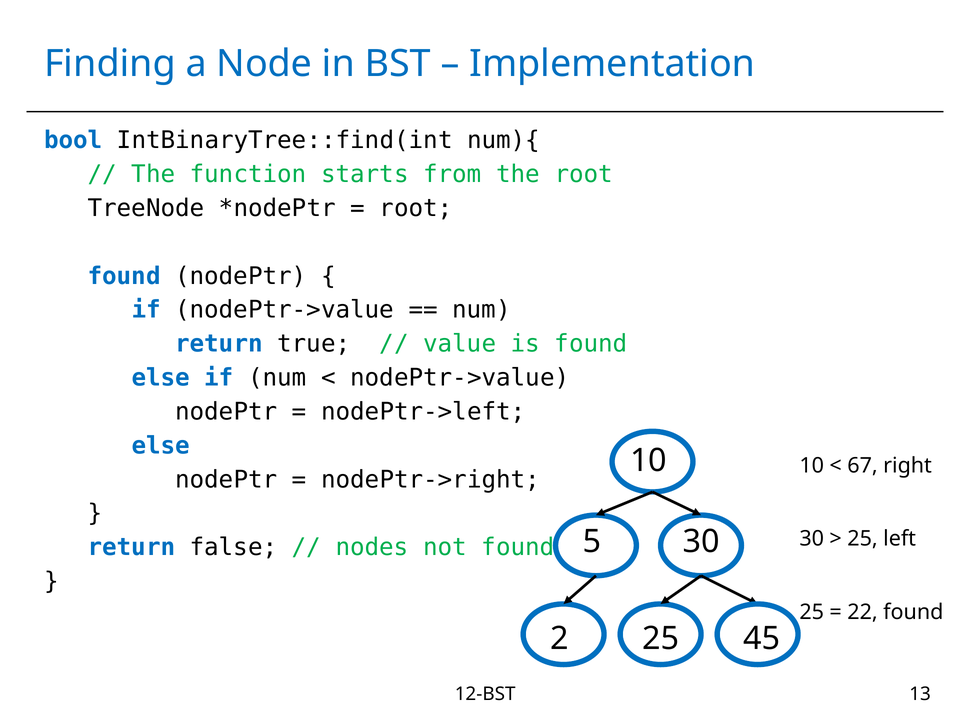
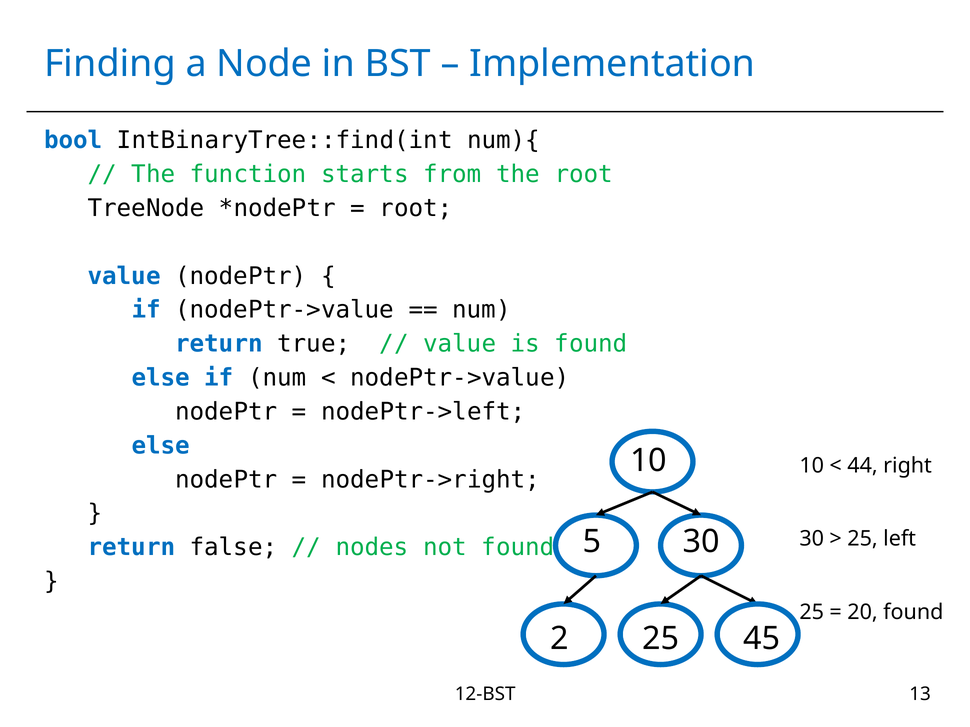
found: found -> value (124, 276)
67: 67 -> 44 (863, 466)
22: 22 -> 20 (863, 612)
